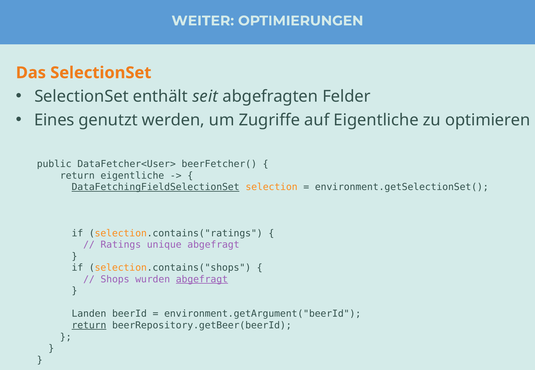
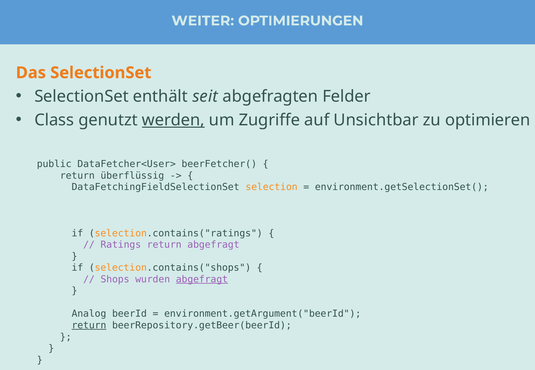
Eines: Eines -> Class (54, 120)
werden underline: none -> present (173, 120)
auf Eigentliche: Eigentliche -> Unsichtbar (376, 120)
return eigentliche: eigentliche -> überflüssig (132, 176)
DataFetchingFieldSelectionSet underline: present -> none (156, 187)
Ratings unique: unique -> return (164, 245)
Landen: Landen -> Analog (89, 314)
